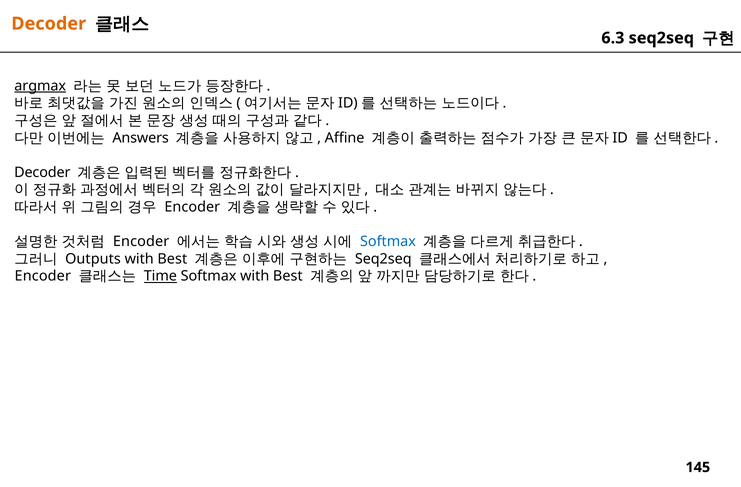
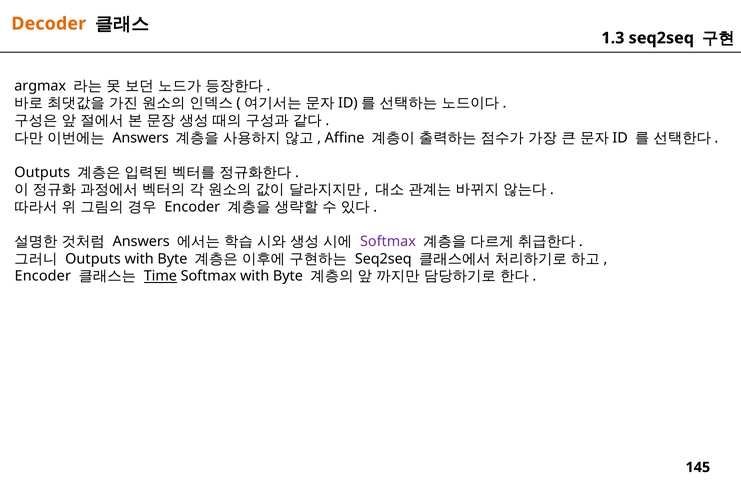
6.3: 6.3 -> 1.3 (613, 38)
argmax underline: present -> none (40, 86)
Decoder: Decoder -> Outputs (42, 172)
Encoder: Encoder -> Answers (141, 241)
Softmax colour: blue -> purple (388, 241)
Best: Best -> Byte (172, 259)
Softmax with Best: Best -> Byte (288, 276)
